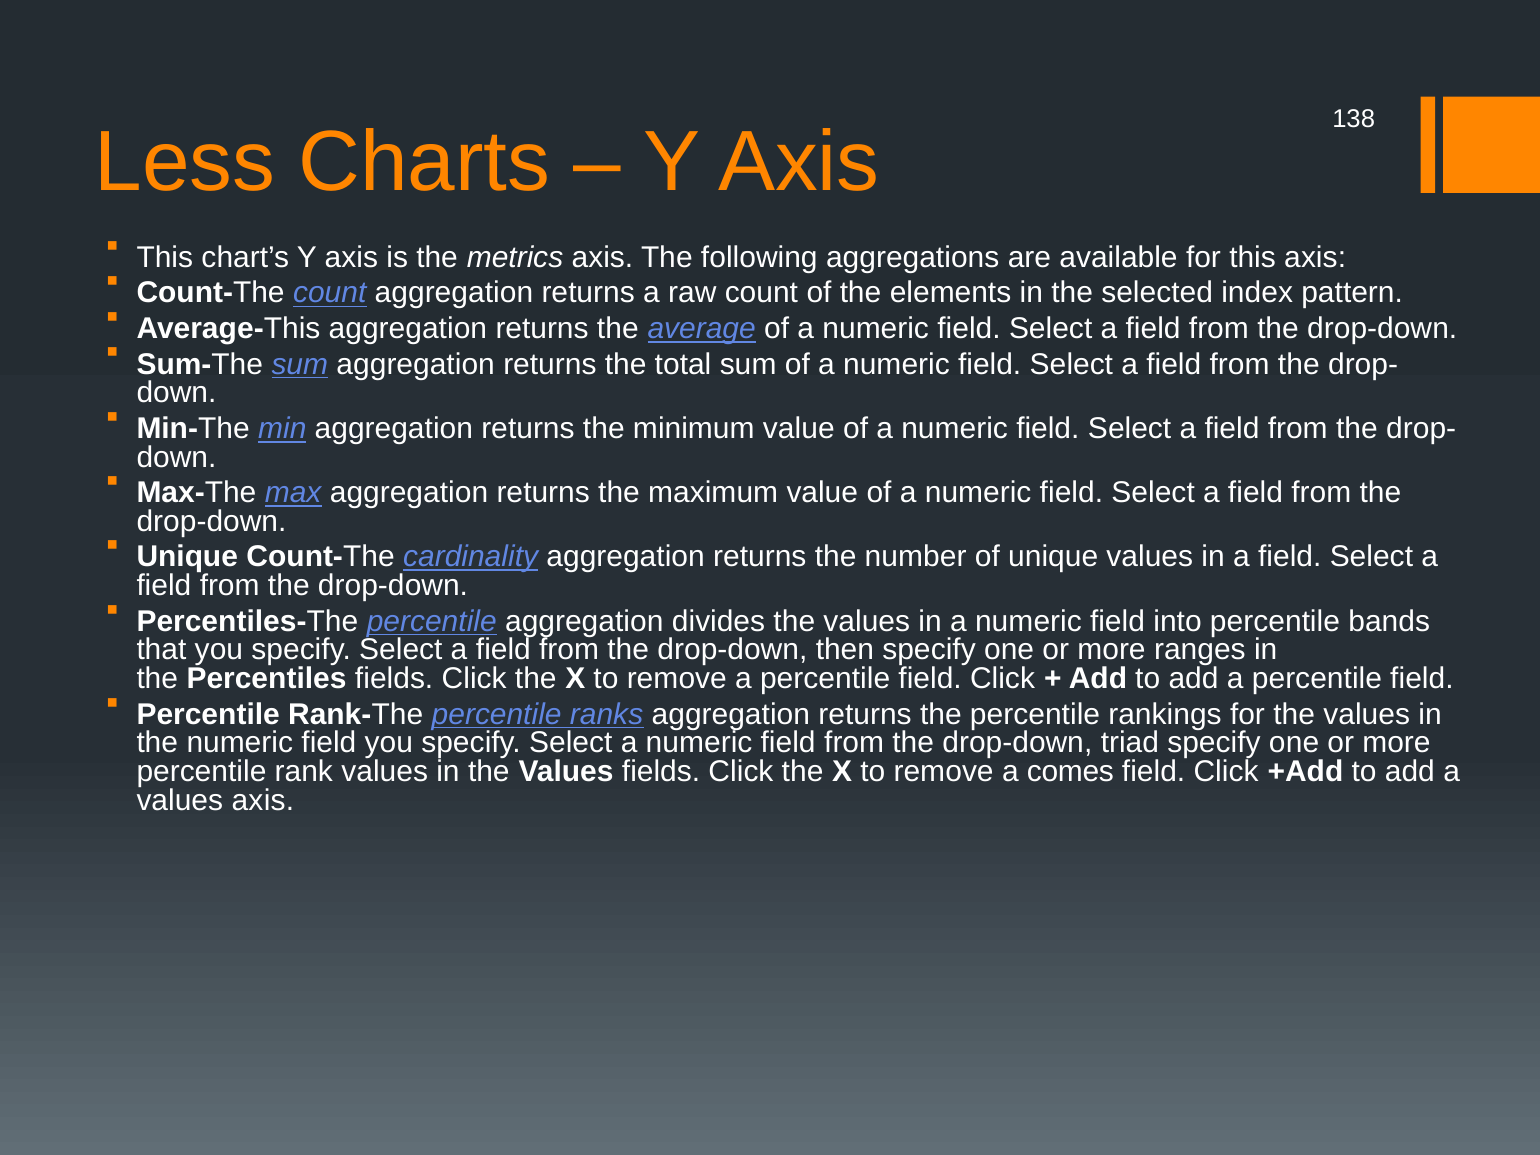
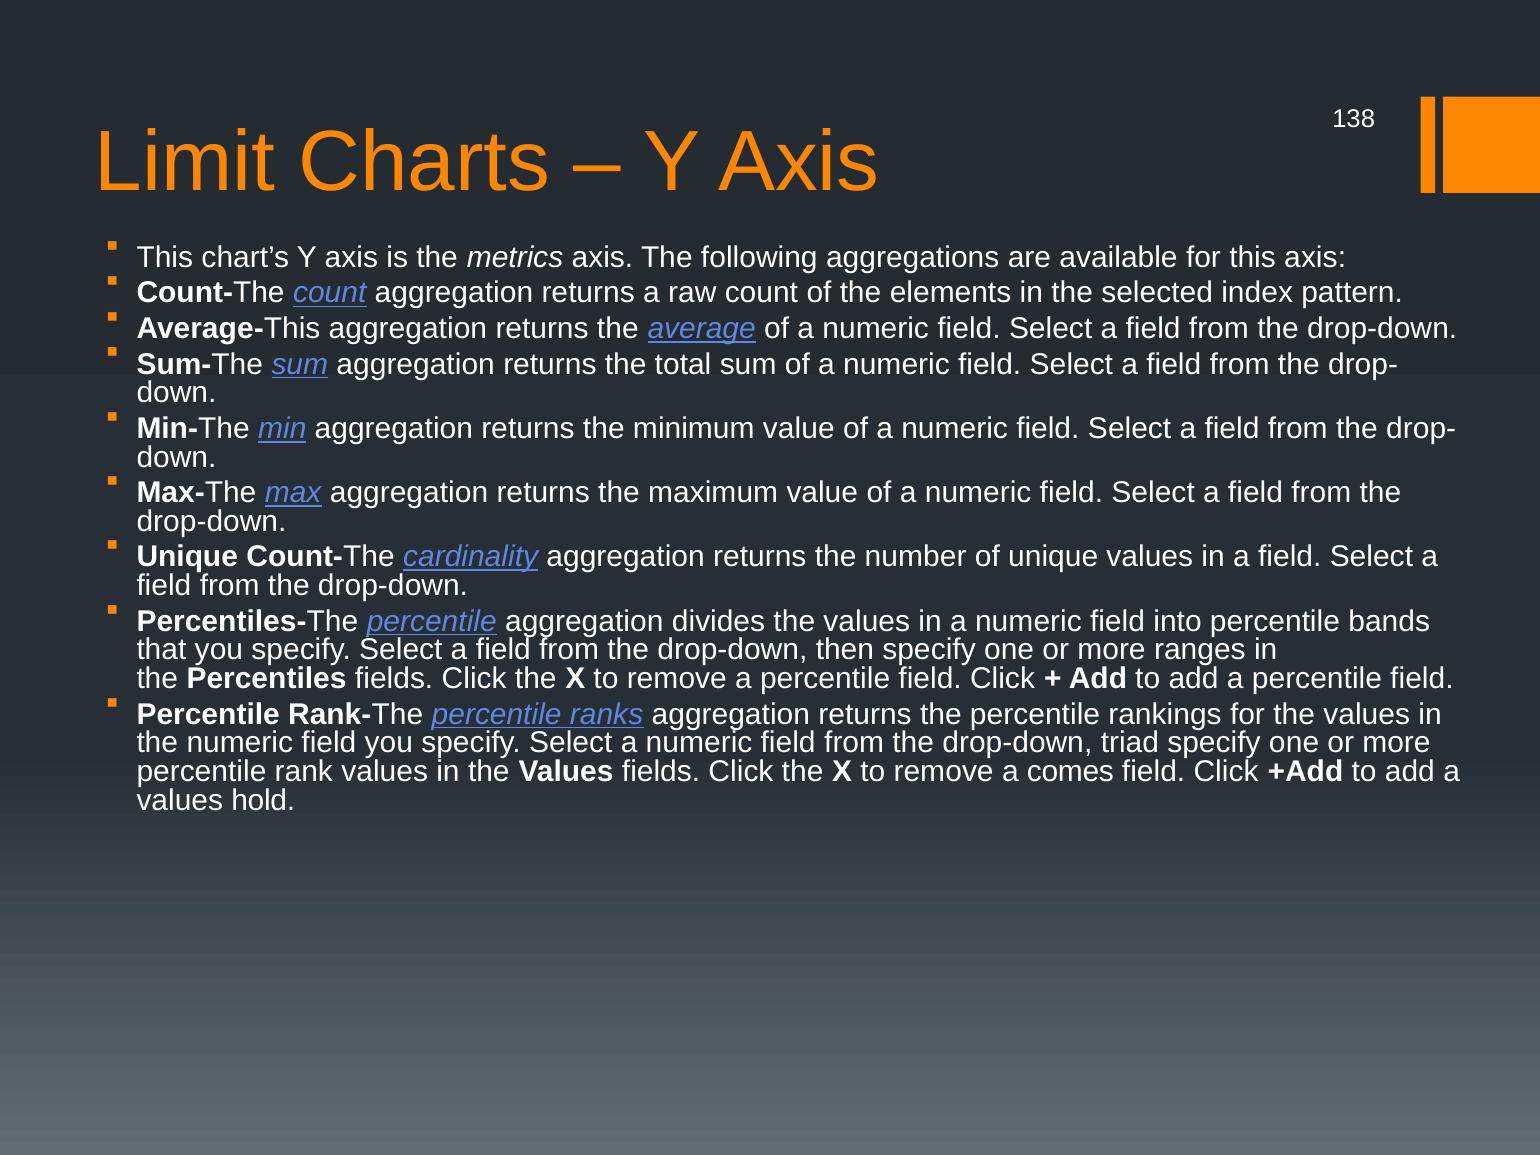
Less: Less -> Limit (185, 162)
values axis: axis -> hold (263, 800)
